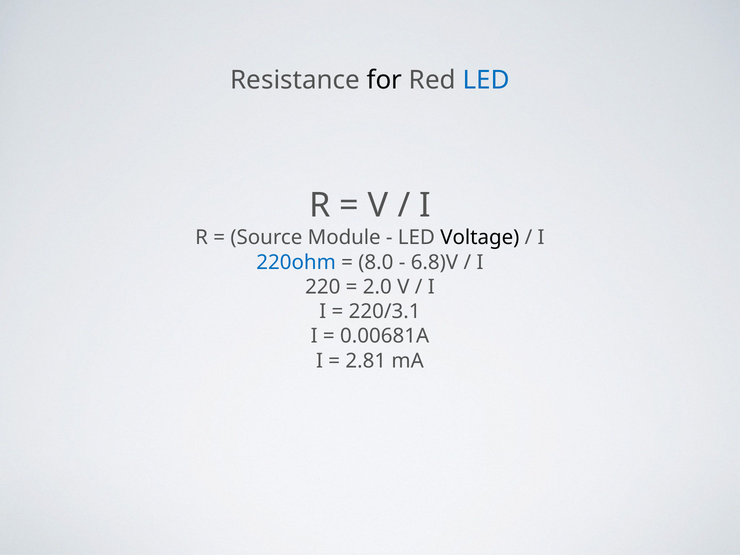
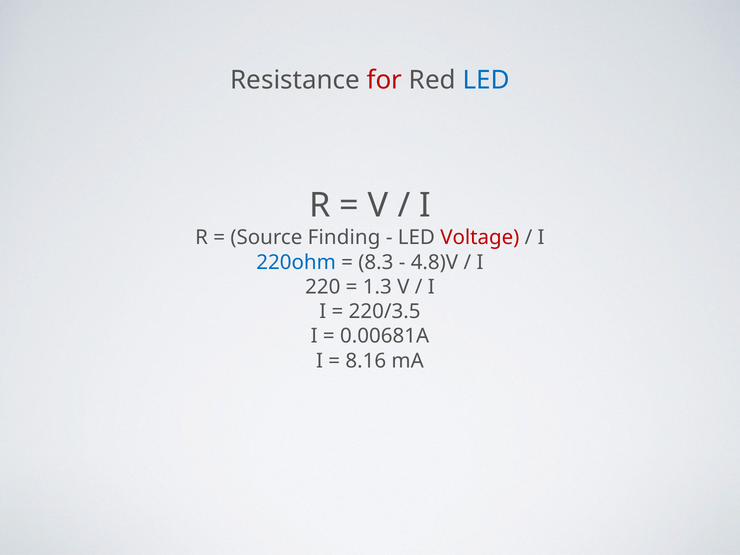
for colour: black -> red (384, 80)
Module: Module -> Finding (344, 238)
Voltage colour: black -> red (480, 238)
8.0: 8.0 -> 8.3 (376, 262)
6.8)V: 6.8)V -> 4.8)V (434, 262)
2.0: 2.0 -> 1.3 (377, 287)
220/3.1: 220/3.1 -> 220/3.5 (385, 311)
2.81: 2.81 -> 8.16 (366, 361)
